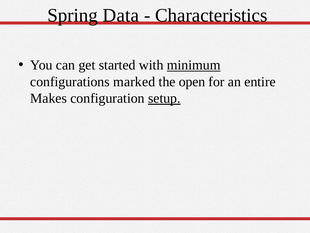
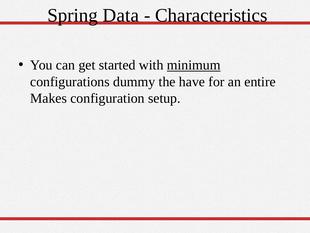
marked: marked -> dummy (134, 82)
open: open -> have (192, 82)
setup underline: present -> none (164, 98)
